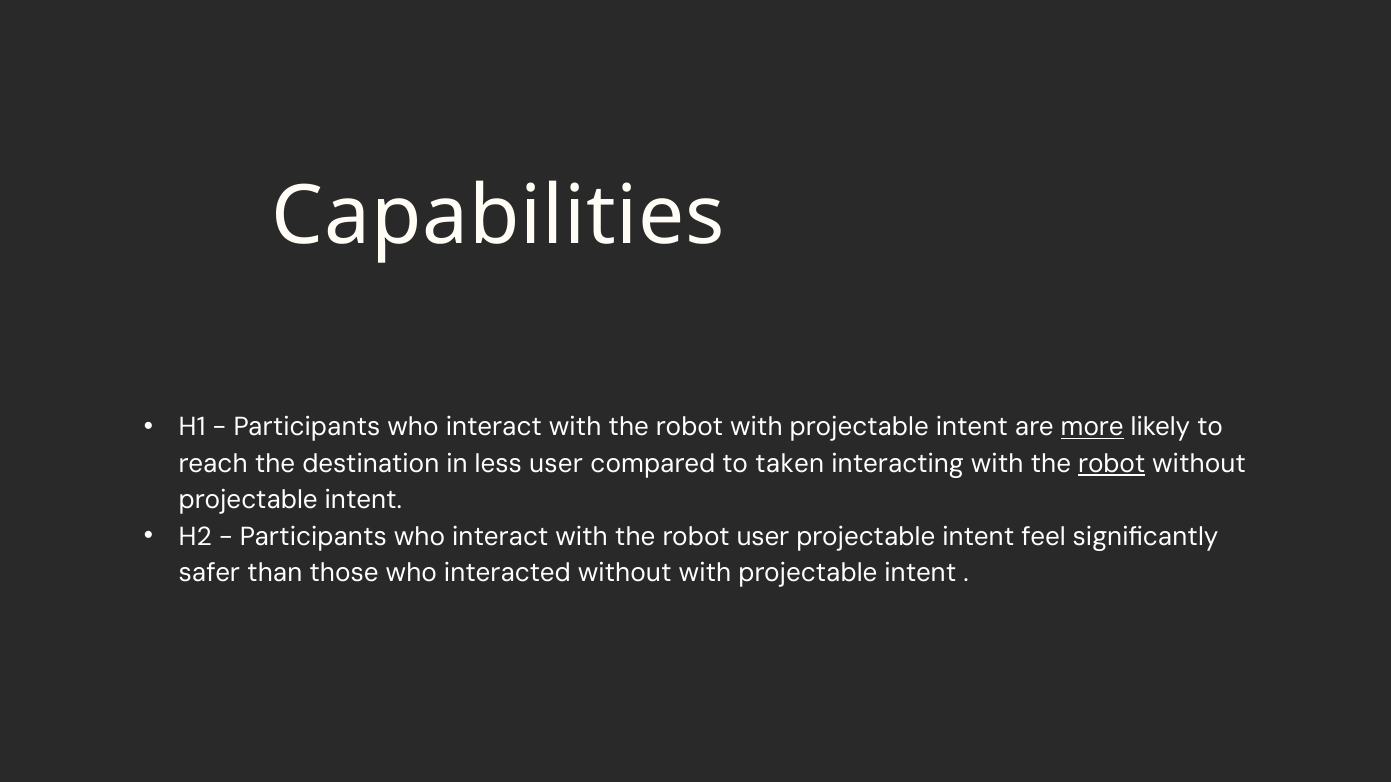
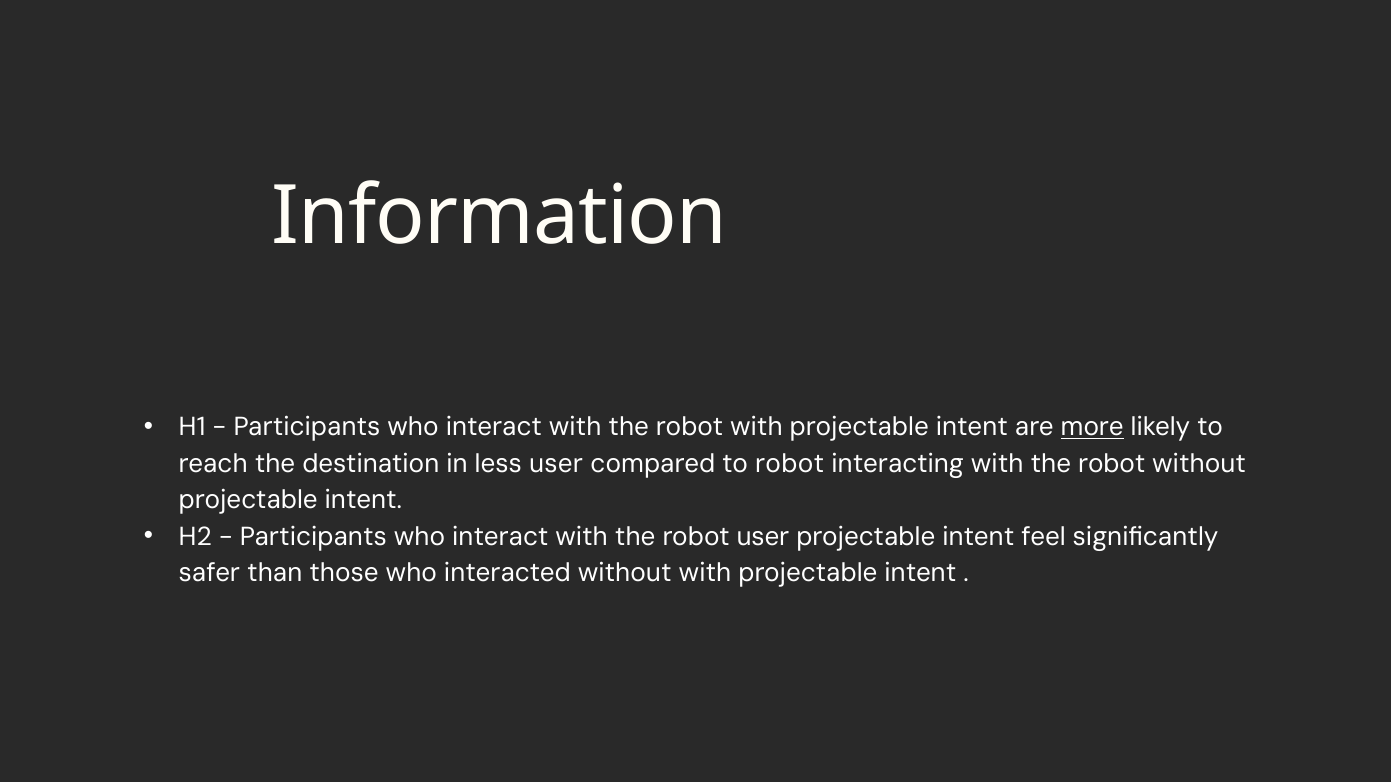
Capabilities: Capabilities -> Information (499, 216)
to taken: taken -> robot (790, 464)
robot underline: present -> none (1112, 464)
